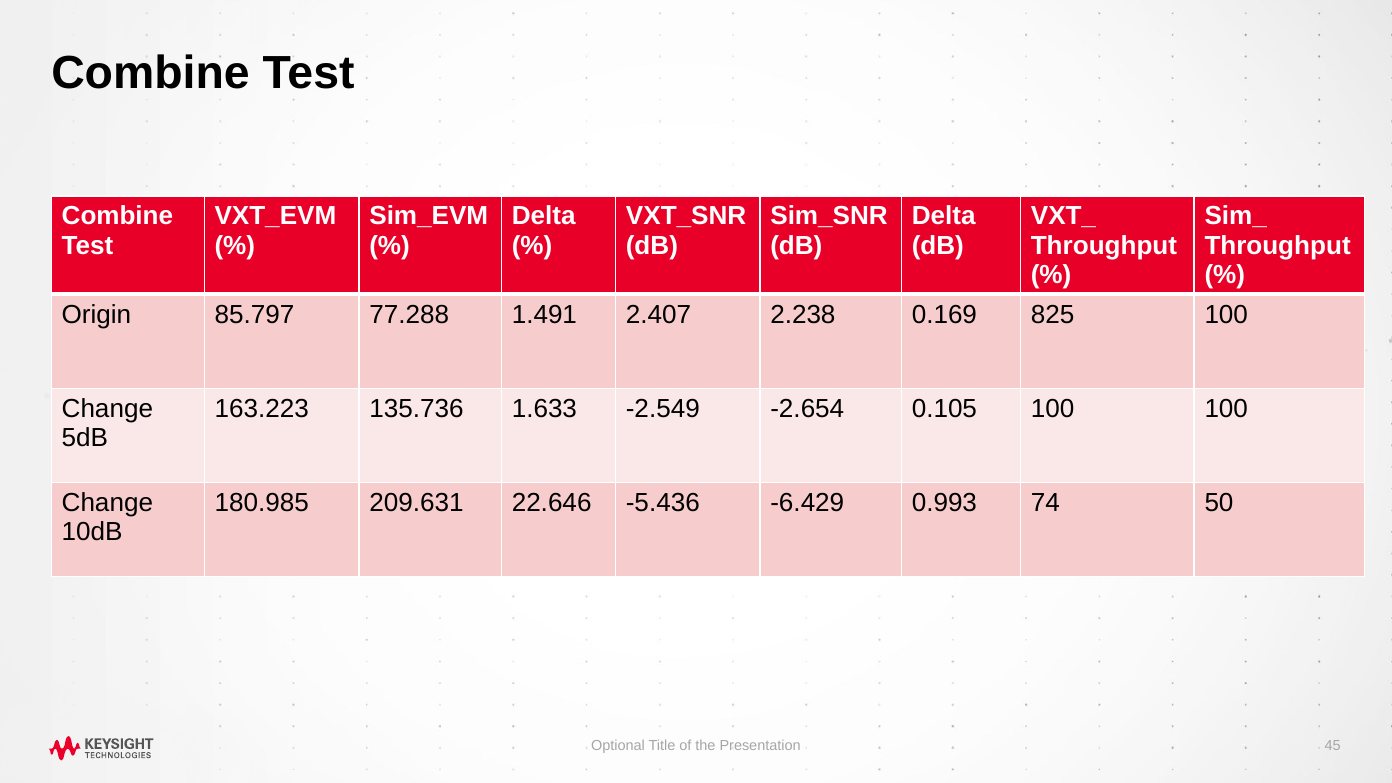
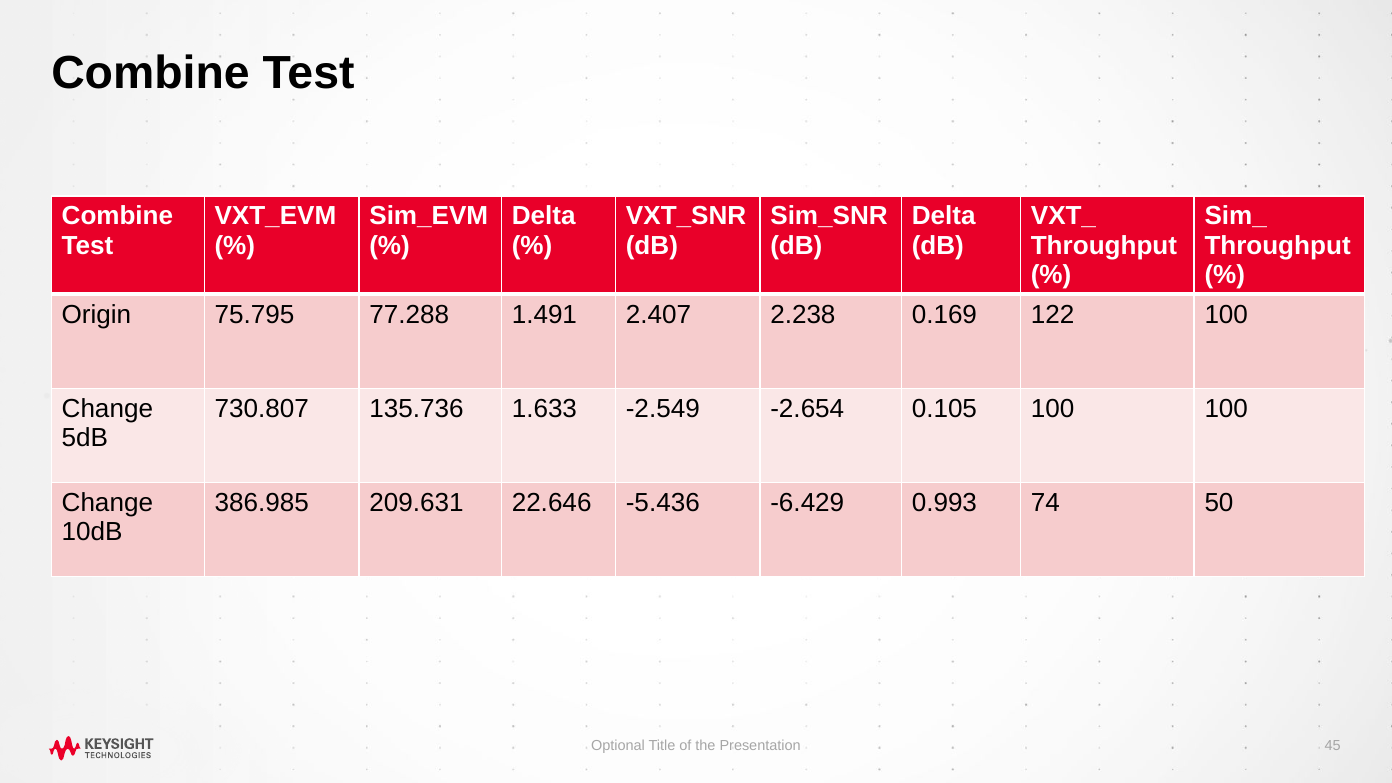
85.797: 85.797 -> 75.795 (254, 314)
825: 825 -> 122 (1053, 314)
163.223: 163.223 -> 730.807 (262, 408)
180.985: 180.985 -> 386.985 (262, 502)
